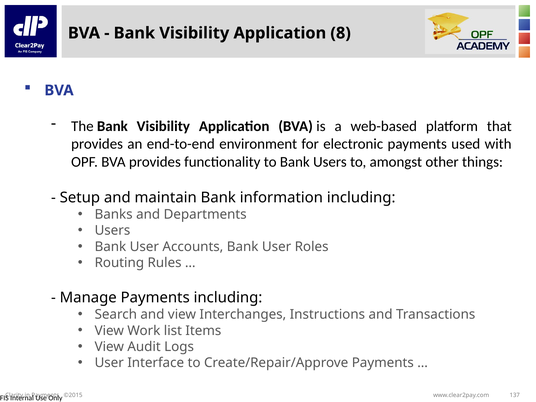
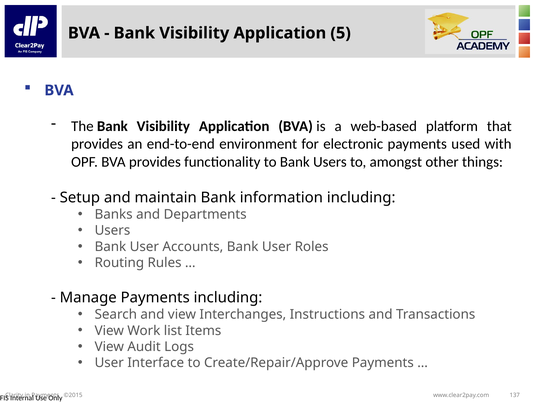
8: 8 -> 5 (341, 33)
